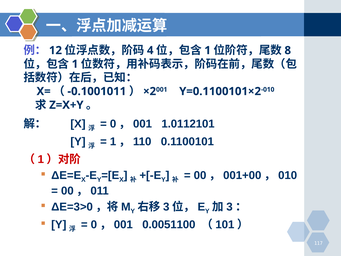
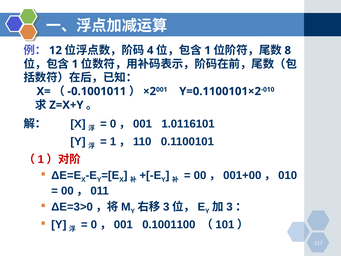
1.0112101: 1.0112101 -> 1.0116101 (188, 124)
0.0051100: 0.0051100 -> 0.1001100 (169, 224)
